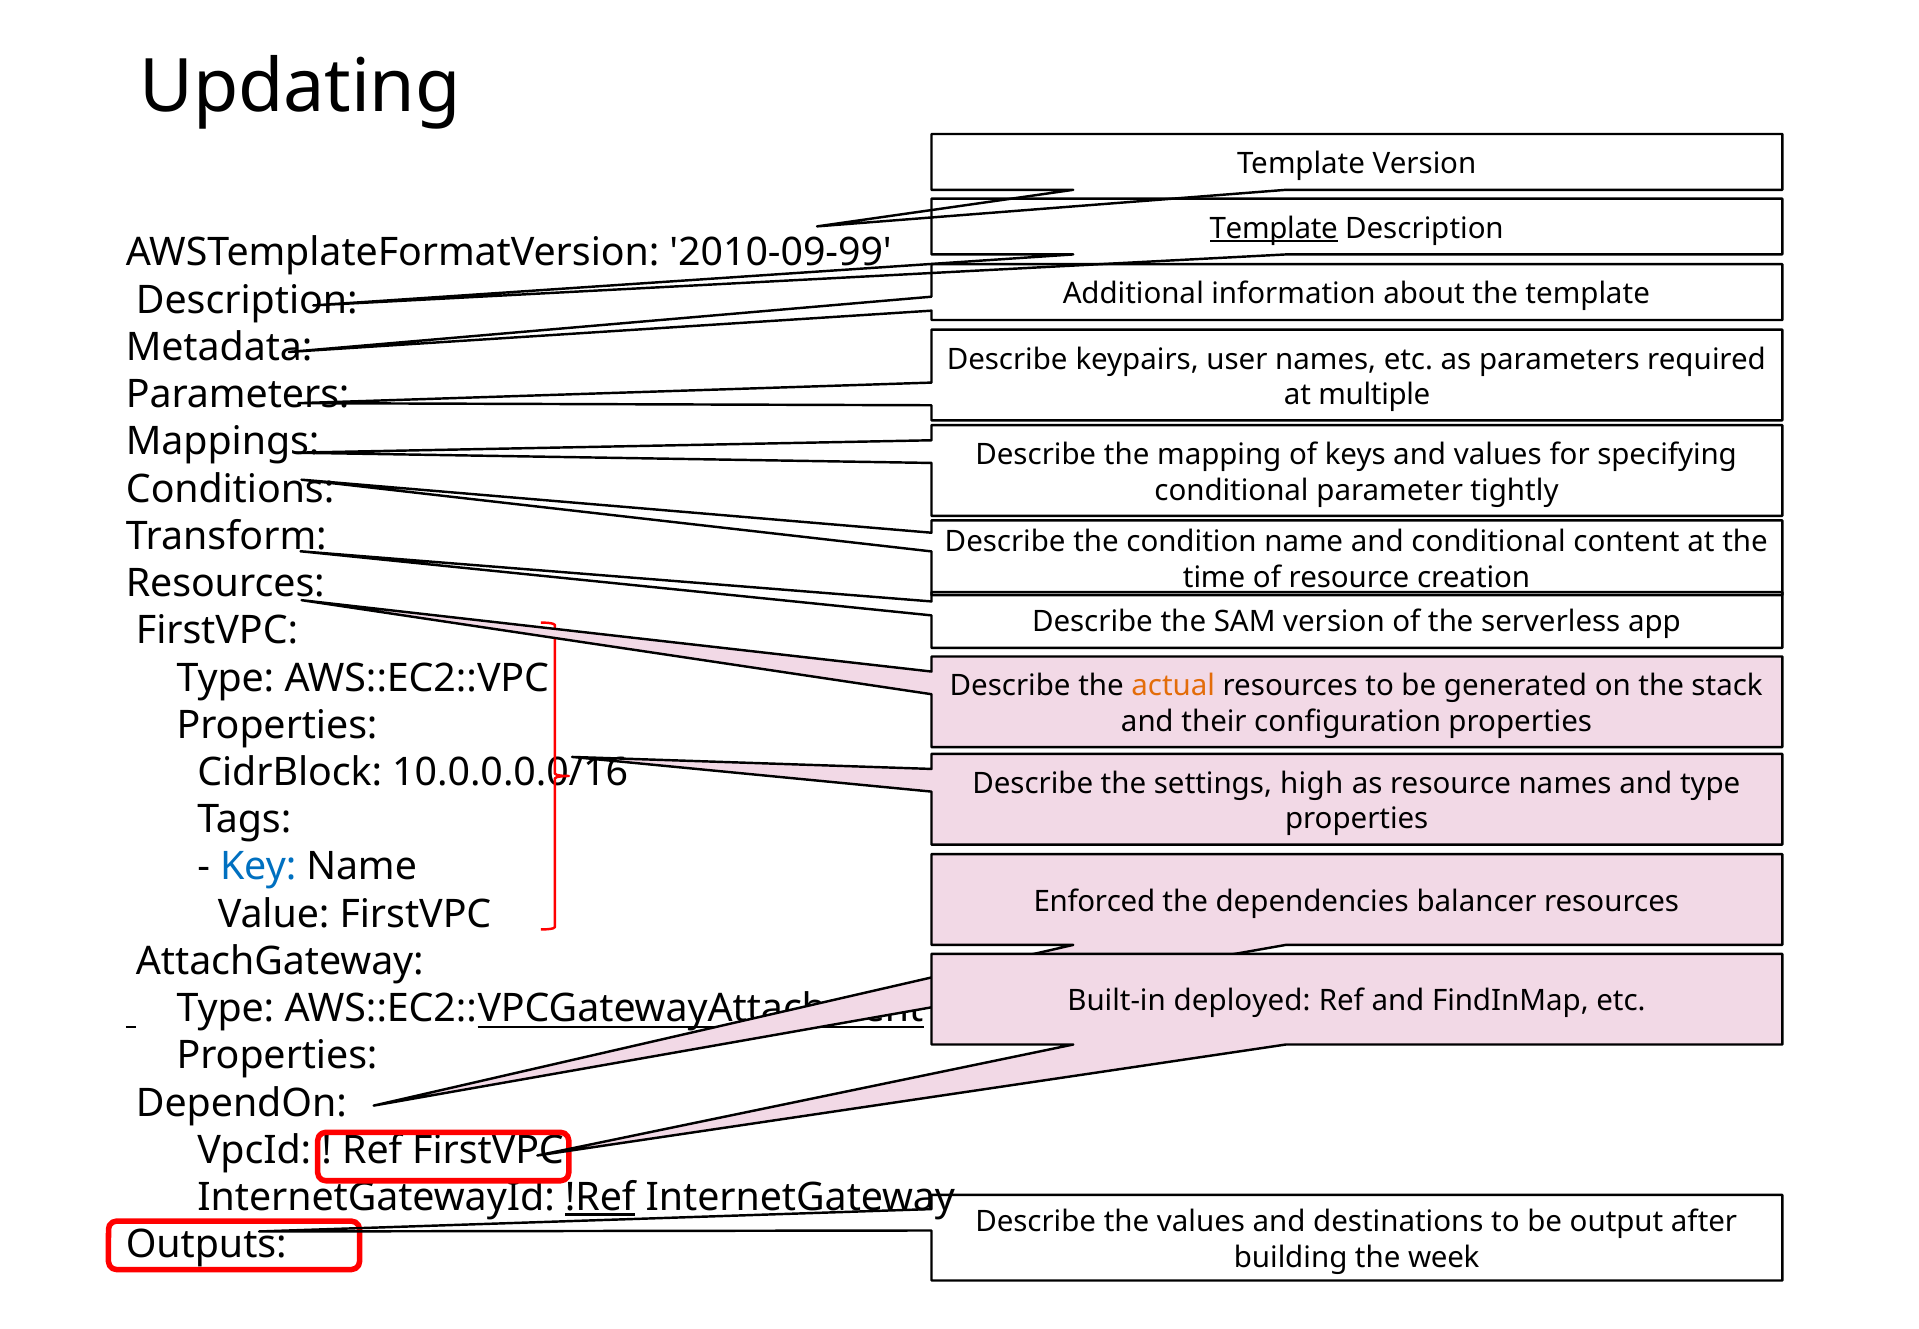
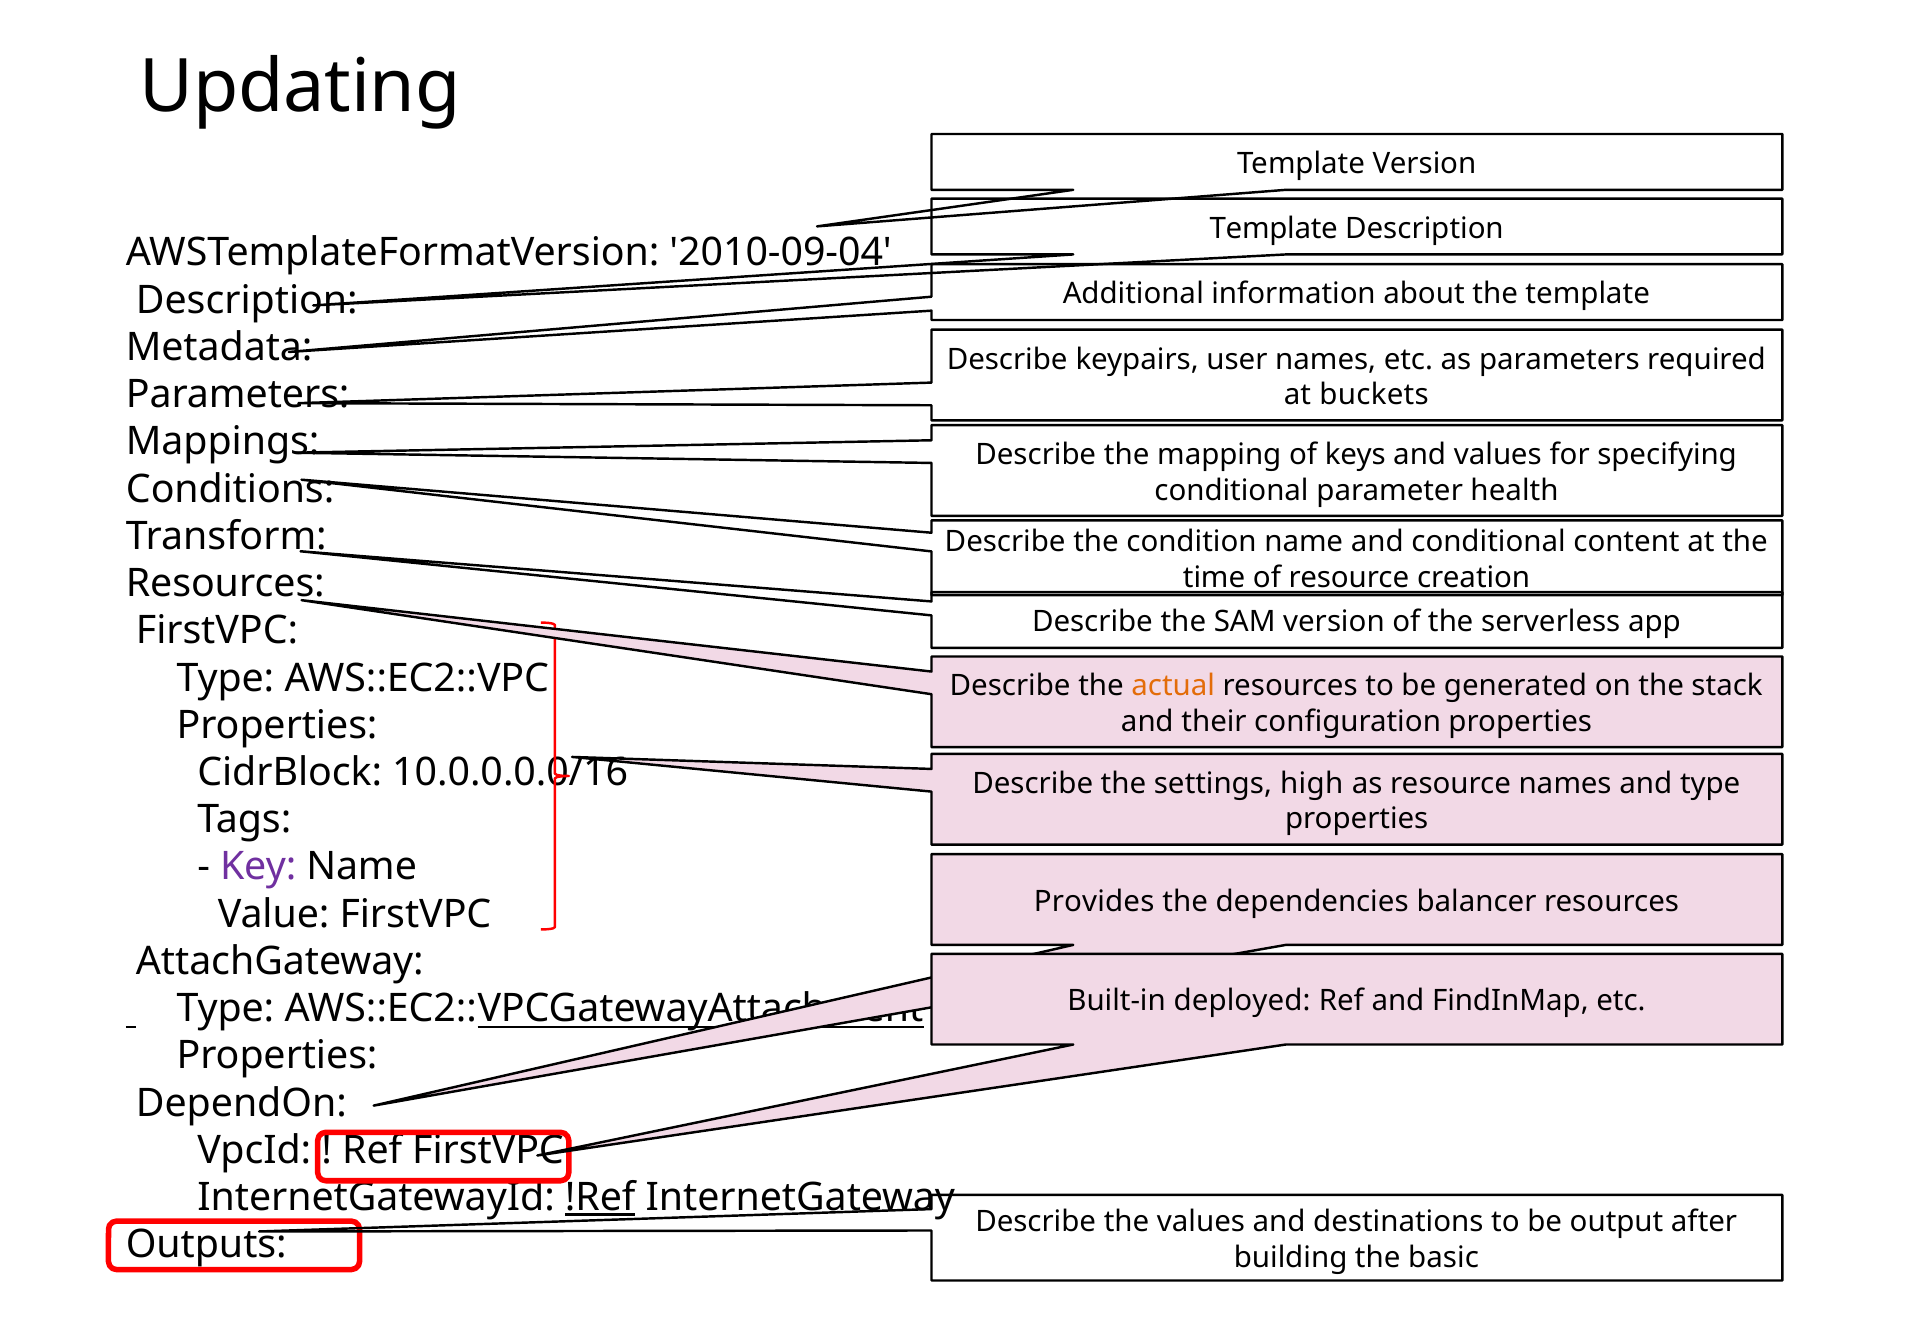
Template underline: present -> none (1274, 228)
2010-09-99: 2010-09-99 -> 2010-09-04 (781, 253)
multiple: multiple -> buckets (1374, 395)
tightly: tightly -> health (1515, 490)
Key colour: blue -> purple (258, 867)
Enforced: Enforced -> Provides (1094, 901)
week: week -> basic (1444, 1257)
